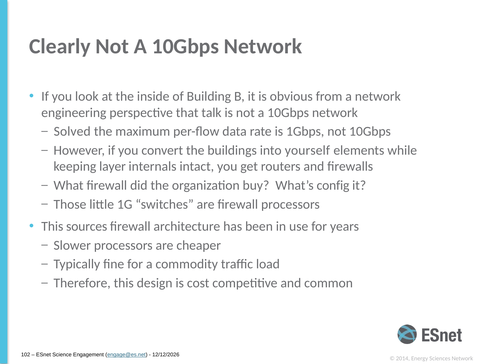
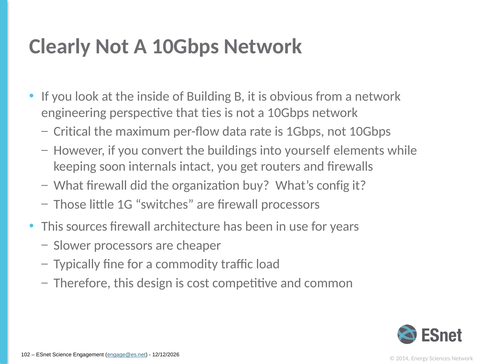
talk: talk -> ties (211, 113)
Solved: Solved -> Critical (72, 132)
layer: layer -> soon (113, 167)
